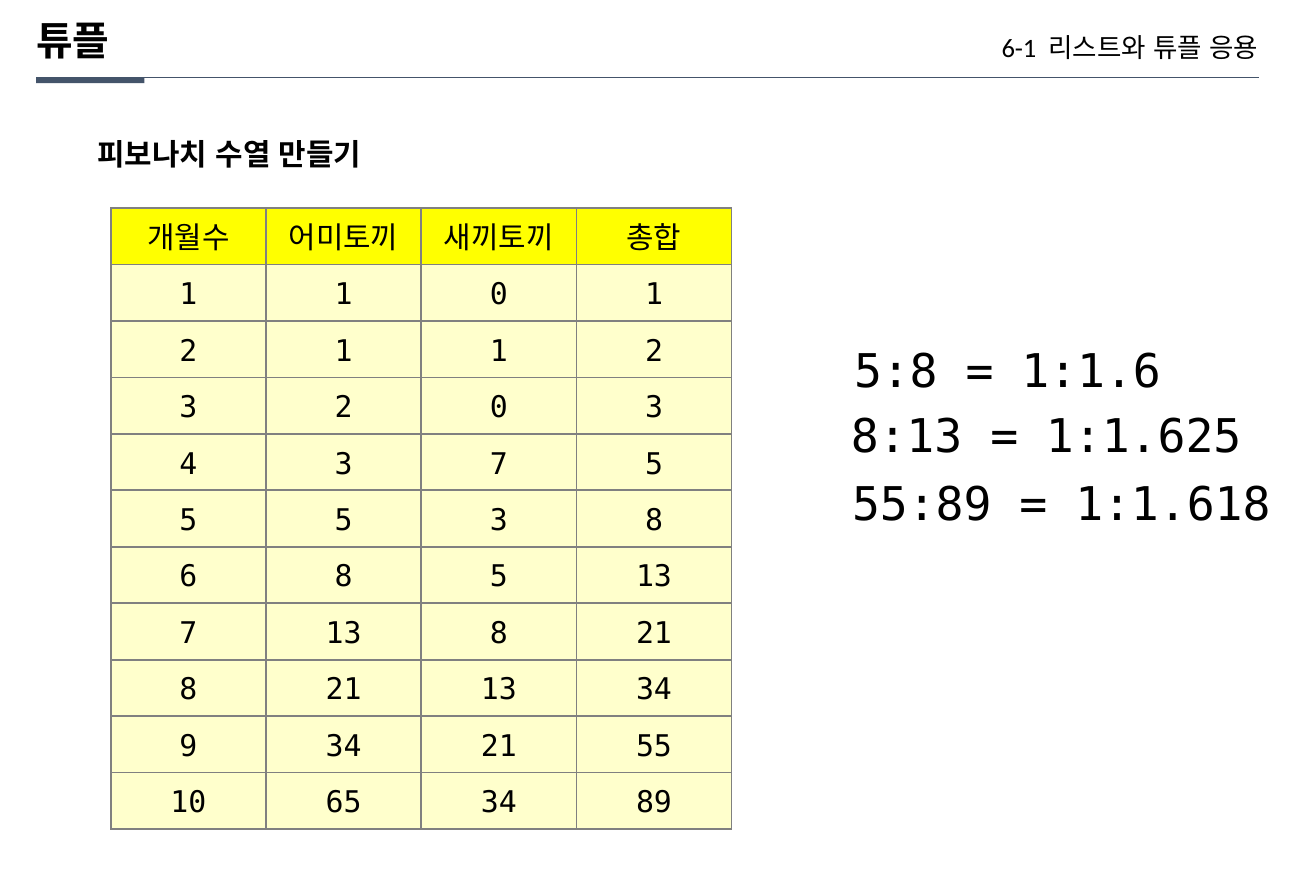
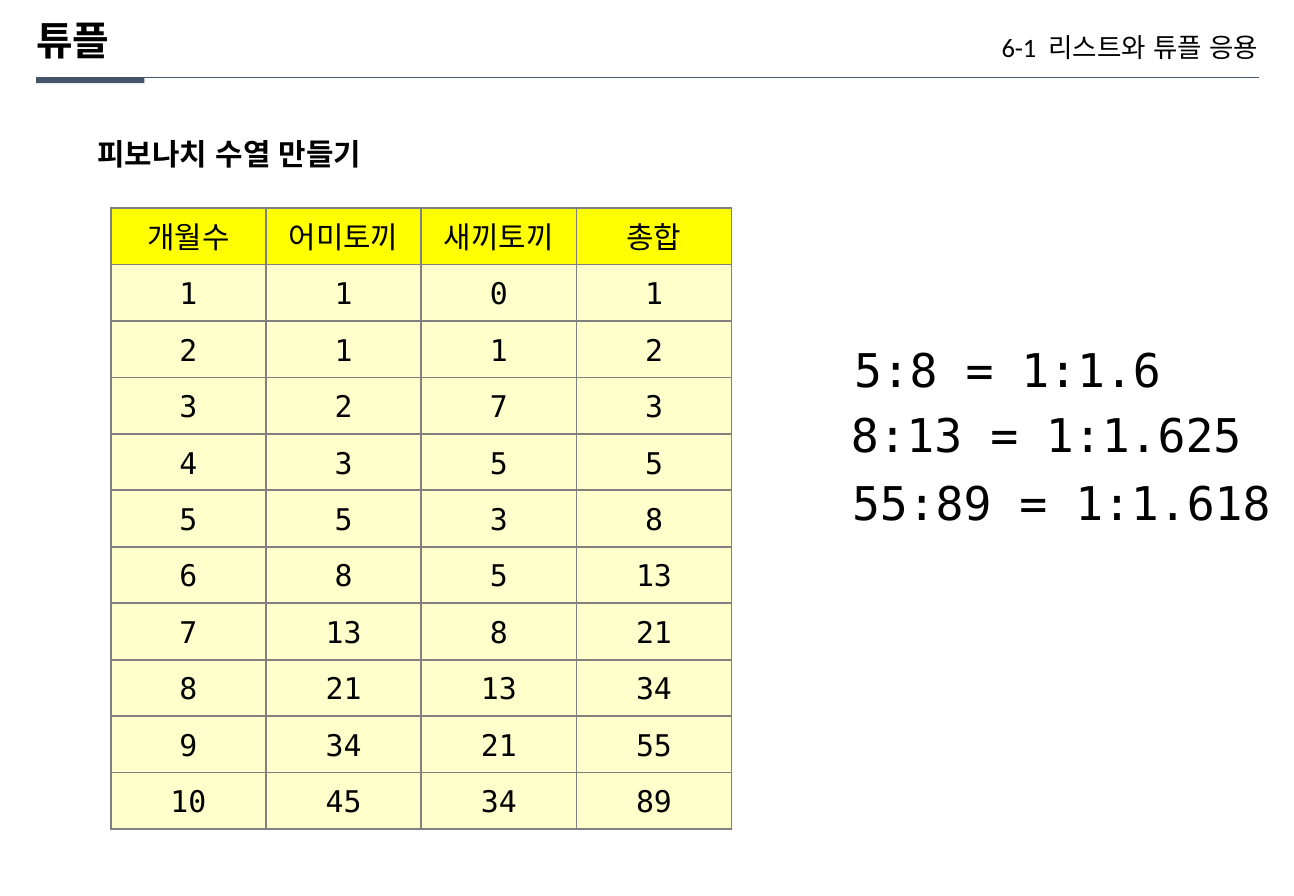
2 0: 0 -> 7 (499, 408)
3 7: 7 -> 5 (499, 464)
65: 65 -> 45 (344, 803)
